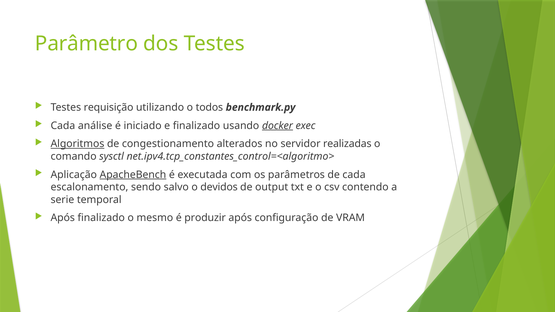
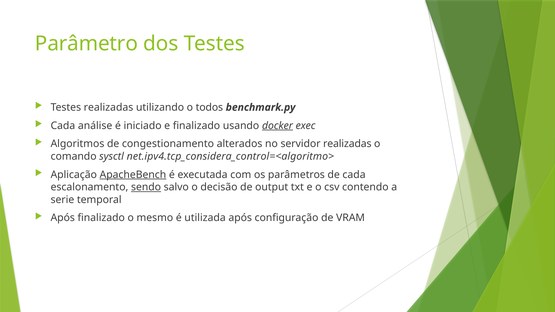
Testes requisição: requisição -> realizadas (109, 107)
Algoritmos underline: present -> none (77, 144)
net.ipv4.tcp_constantes_control=<algoritmo>: net.ipv4.tcp_constantes_control=<algoritmo> -> net.ipv4.tcp_considera_control=<algoritmo> (230, 156)
sendo underline: none -> present (146, 187)
devidos: devidos -> decisão (219, 187)
produzir: produzir -> utilizada (205, 218)
